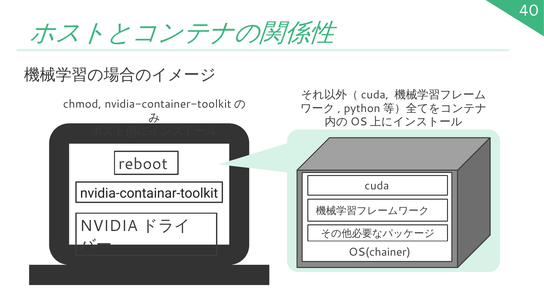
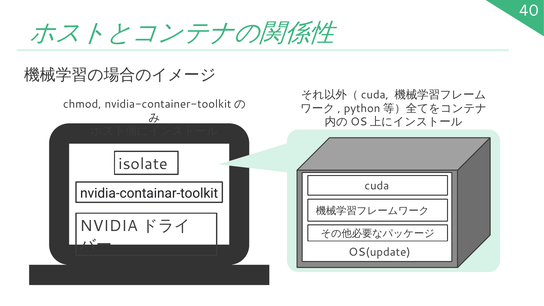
reboot: reboot -> isolate (143, 164)
OS(chainer: OS(chainer -> OS(update (380, 252)
